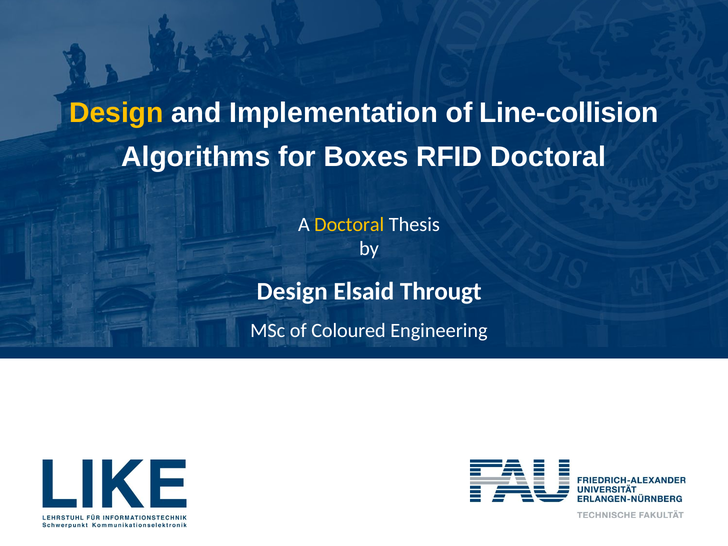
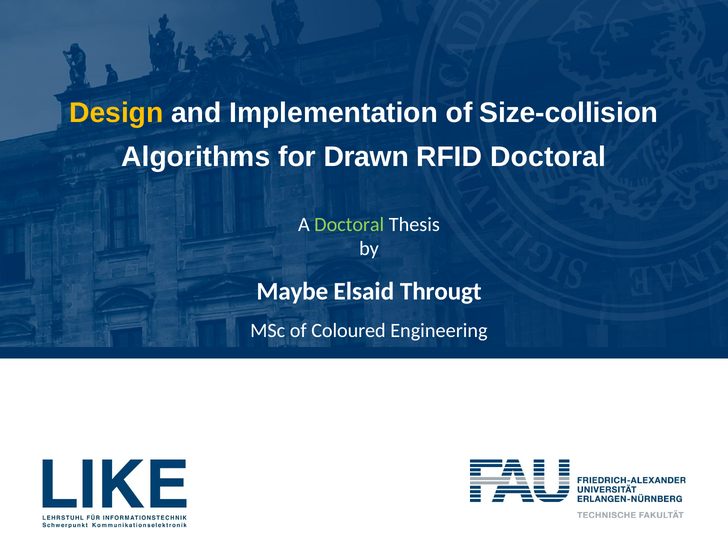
Line-collision: Line-collision -> Size-collision (569, 113)
Boxes: Boxes -> Drawn (366, 157)
Doctoral colour: yellow -> light green (349, 225)
Design: Design -> Maybe (292, 292)
